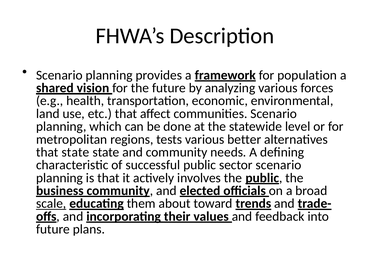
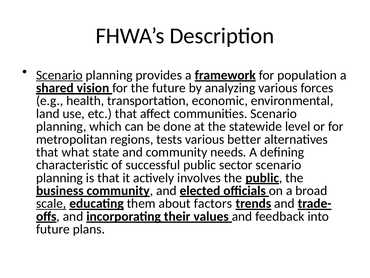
Scenario underline: none -> present (59, 75)
that state: state -> what (75, 152)
toward: toward -> factors (213, 203)
